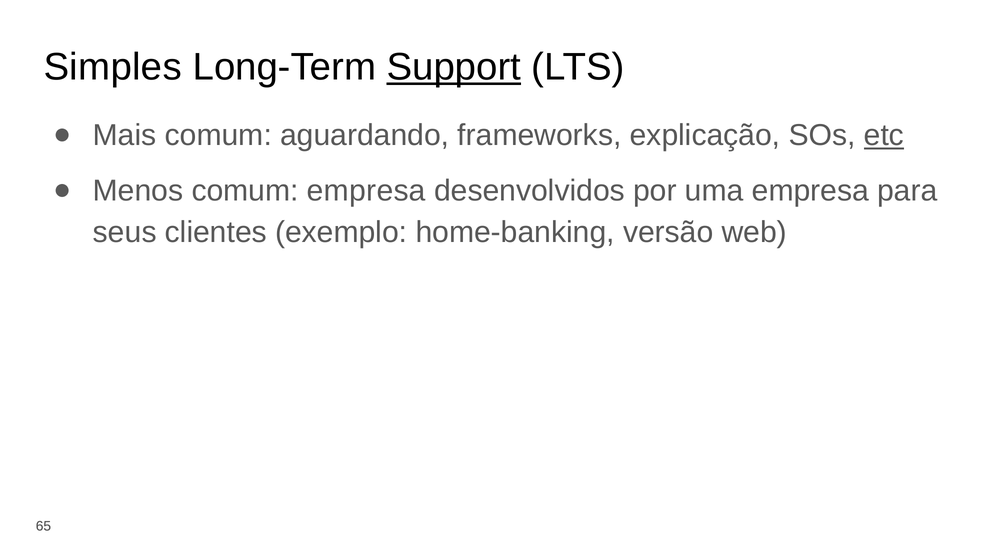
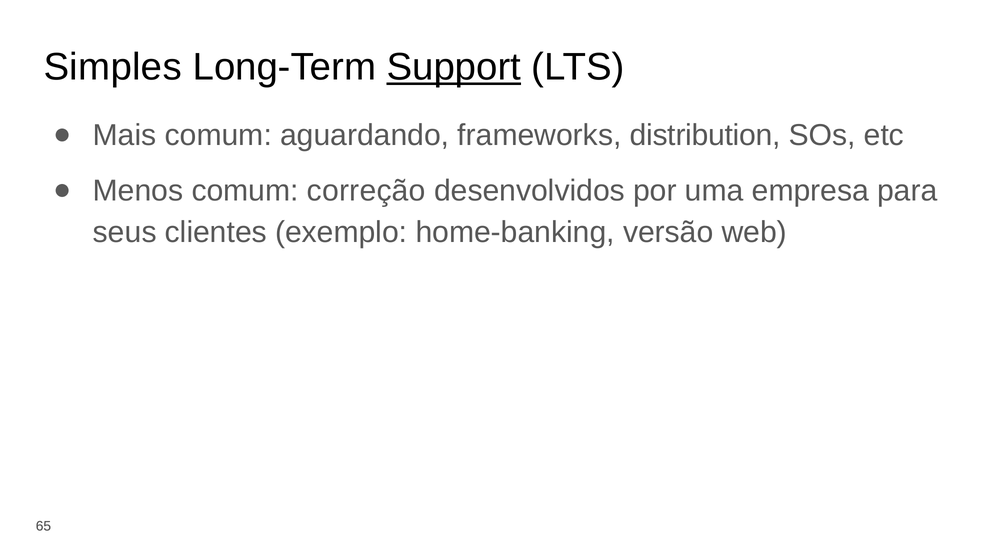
explicação: explicação -> distribution (705, 135)
etc underline: present -> none (884, 135)
comum empresa: empresa -> correção (366, 191)
